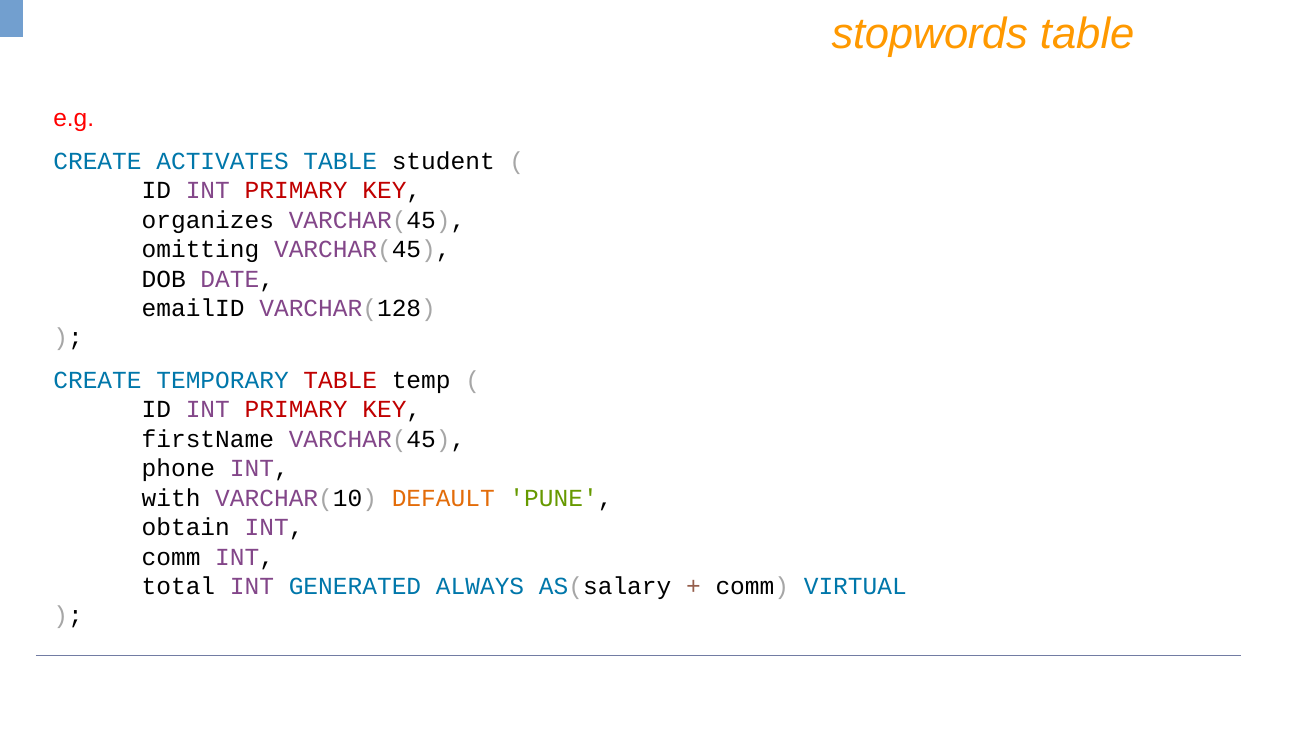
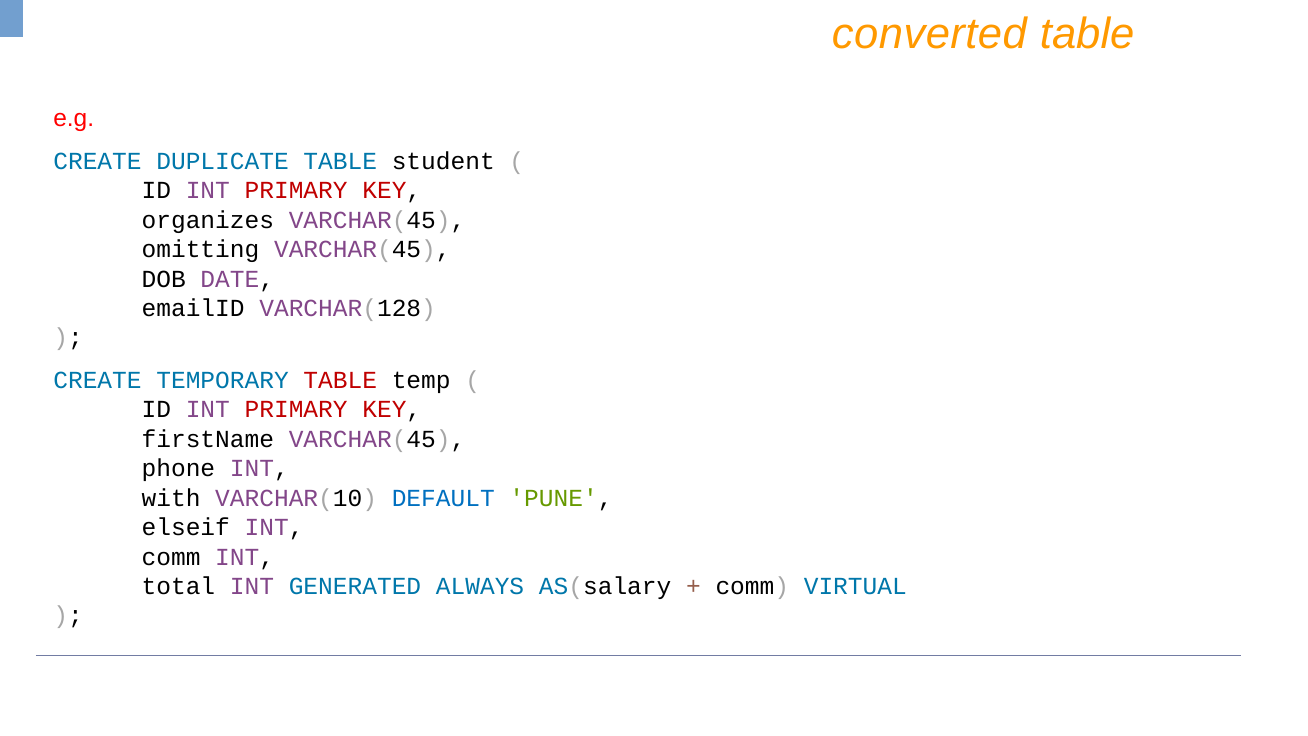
stopwords: stopwords -> converted (929, 34)
ACTIVATES: ACTIVATES -> DUPLICATE (223, 161)
DEFAULT colour: orange -> blue (443, 498)
obtain: obtain -> elseif (186, 527)
